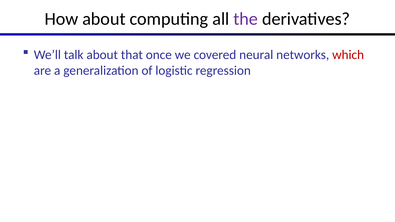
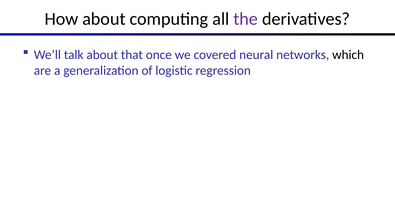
which colour: red -> black (348, 55)
